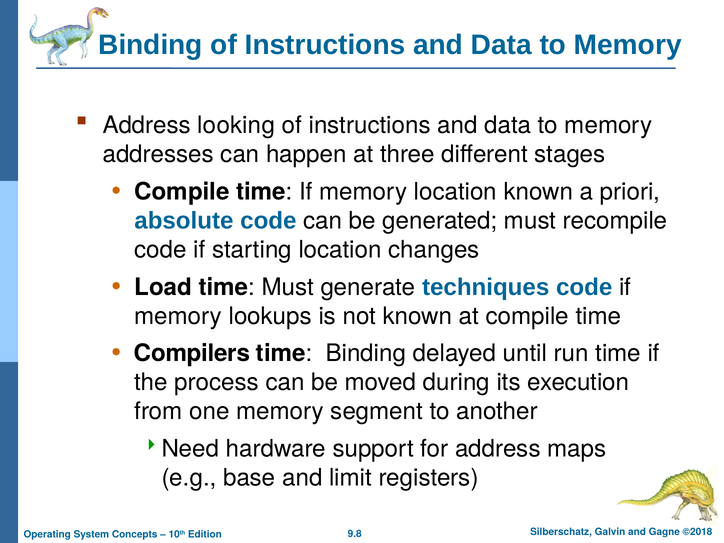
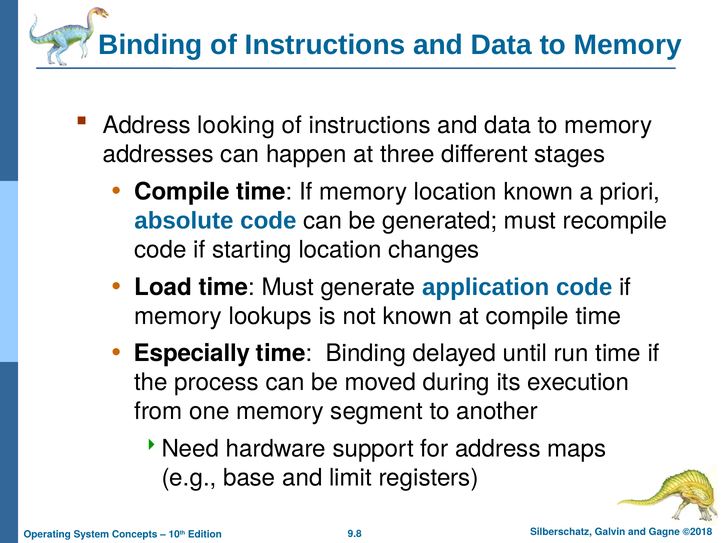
techniques: techniques -> application (486, 287)
Compilers: Compilers -> Especially (192, 353)
